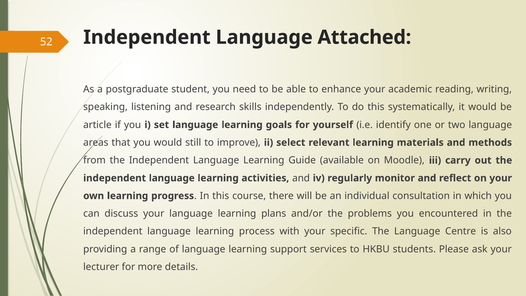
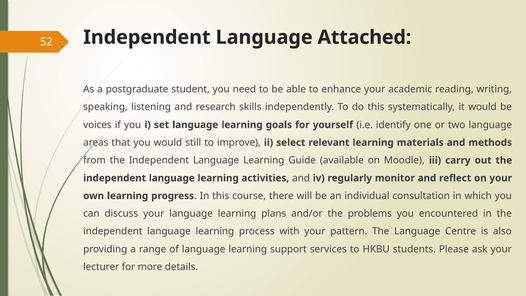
article: article -> voices (97, 125)
specific: specific -> pattern (349, 231)
